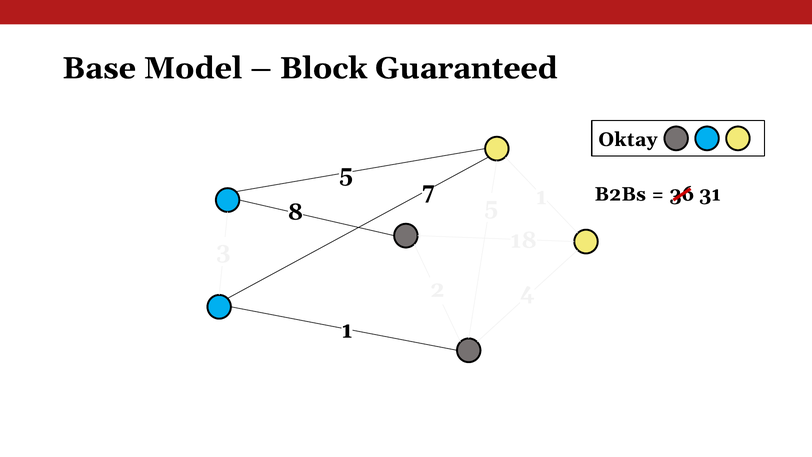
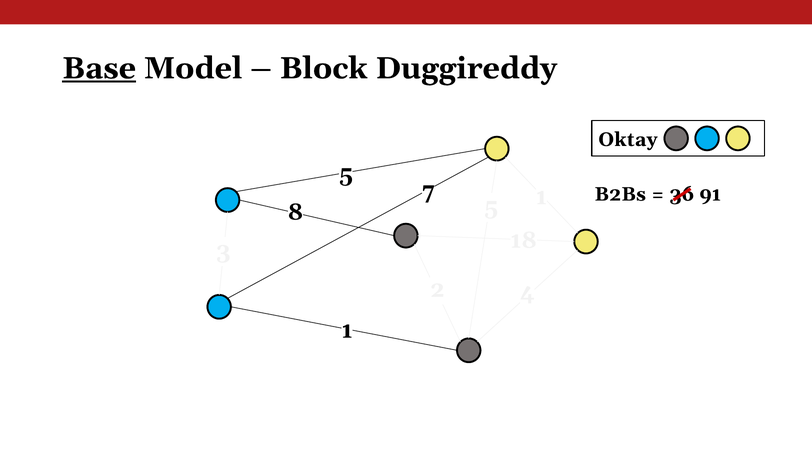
Base underline: none -> present (99, 68)
Guaranteed: Guaranteed -> Duggireddy (466, 68)
31: 31 -> 91 (710, 194)
